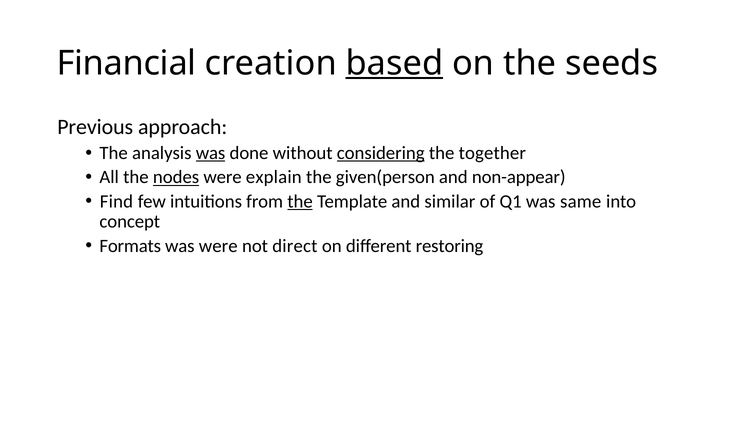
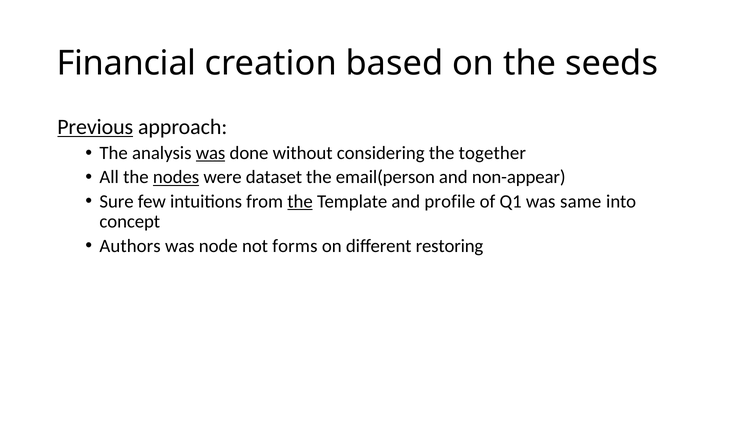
based underline: present -> none (394, 63)
Previous underline: none -> present (95, 127)
considering underline: present -> none (381, 153)
explain: explain -> dataset (274, 177)
given(person: given(person -> email(person (385, 177)
Find: Find -> Sure (117, 201)
similar: similar -> profile (450, 201)
Formats: Formats -> Authors (130, 246)
was were: were -> node (218, 246)
direct: direct -> forms (295, 246)
